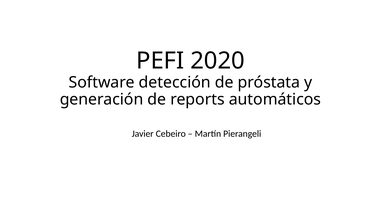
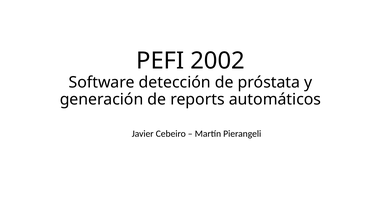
2020: 2020 -> 2002 (218, 61)
